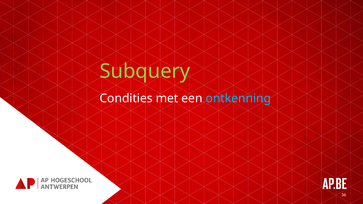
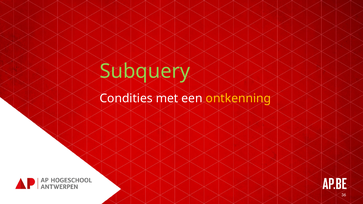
ontkenning colour: light blue -> yellow (238, 99)
